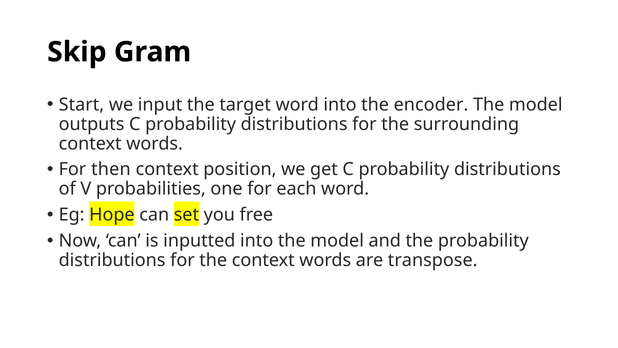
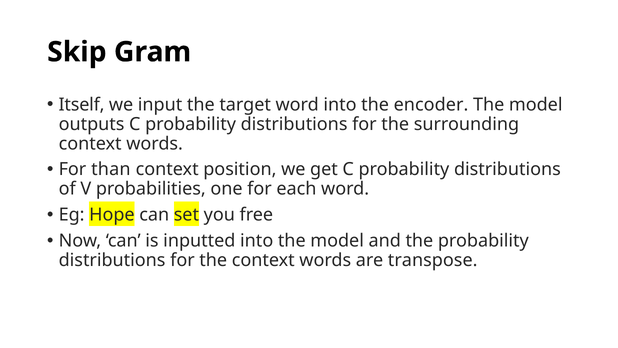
Start: Start -> Itself (82, 104)
then: then -> than (111, 169)
